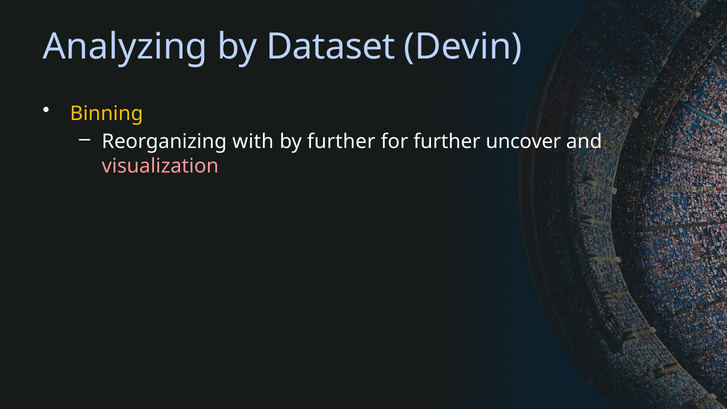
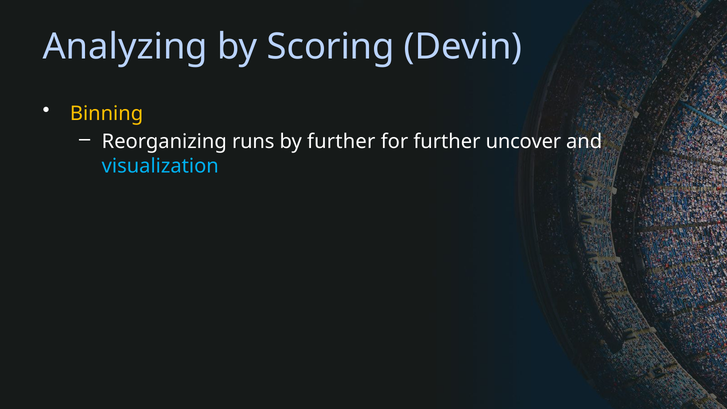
Dataset: Dataset -> Scoring (331, 47)
with: with -> runs (253, 142)
visualization colour: pink -> light blue (160, 166)
